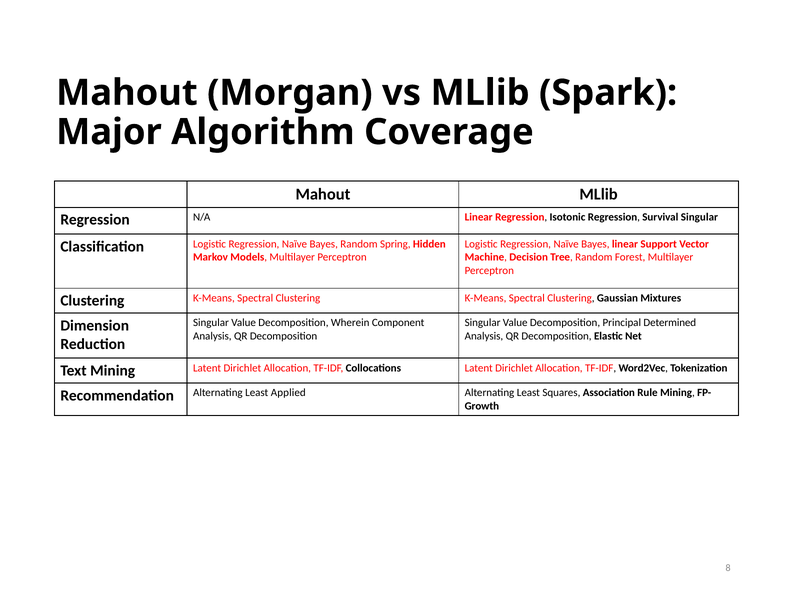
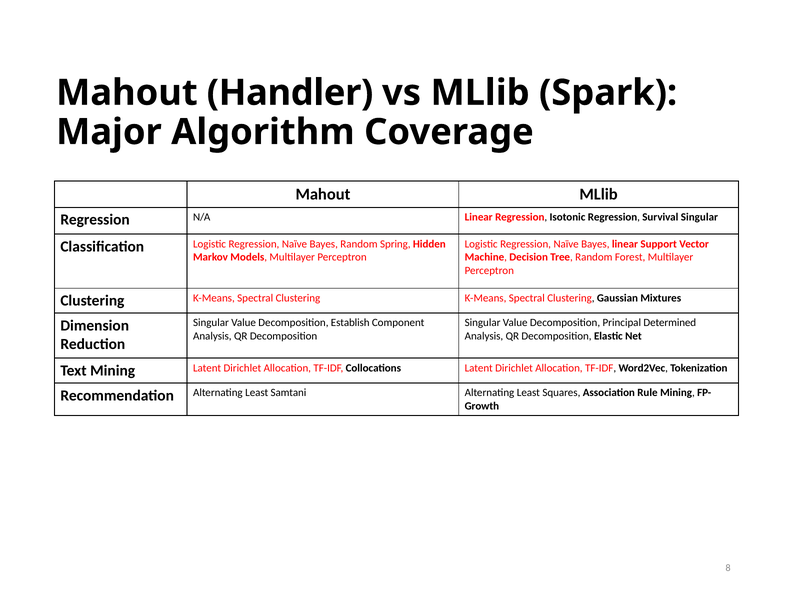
Morgan: Morgan -> Handler (290, 93)
Wherein: Wherein -> Establish (350, 323)
Applied: Applied -> Samtani (288, 392)
